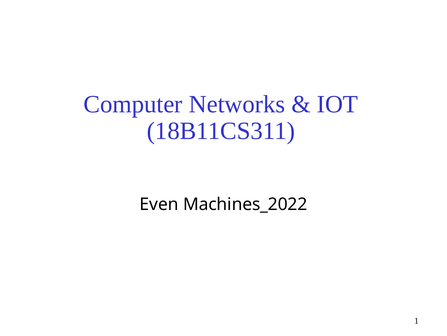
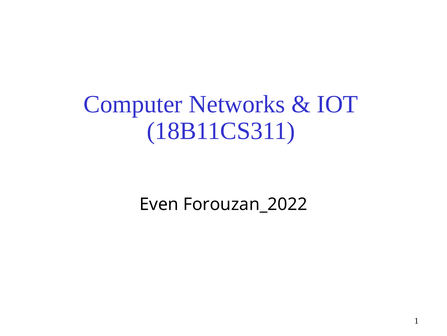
Machines_2022: Machines_2022 -> Forouzan_2022 (245, 204)
